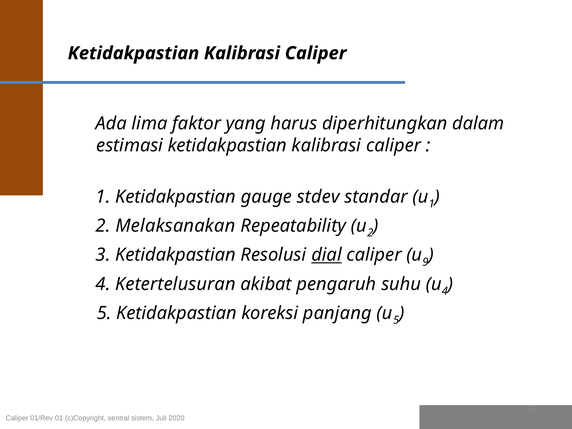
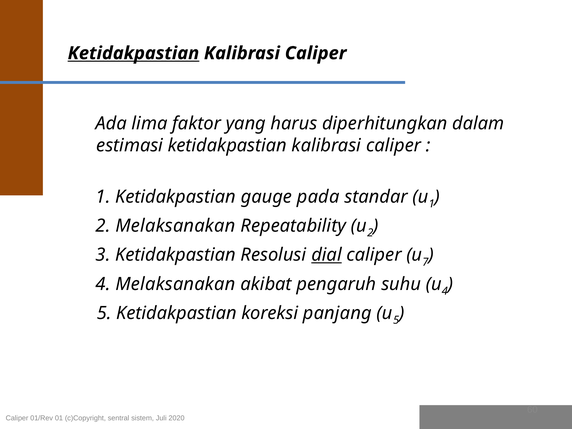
Ketidakpastian underline: none -> present (133, 53)
stdev: stdev -> pada (318, 197)
9: 9 -> 7 (425, 262)
4 Ketertelusuran: Ketertelusuran -> Melaksanakan (175, 284)
